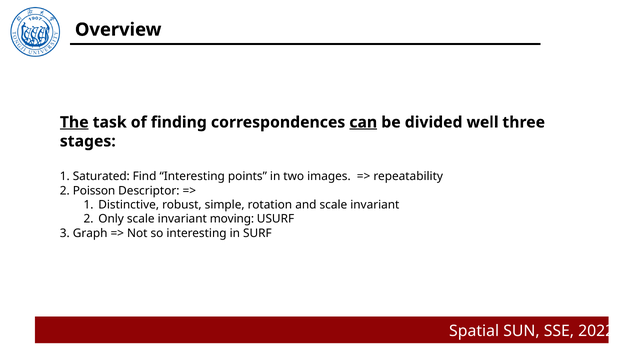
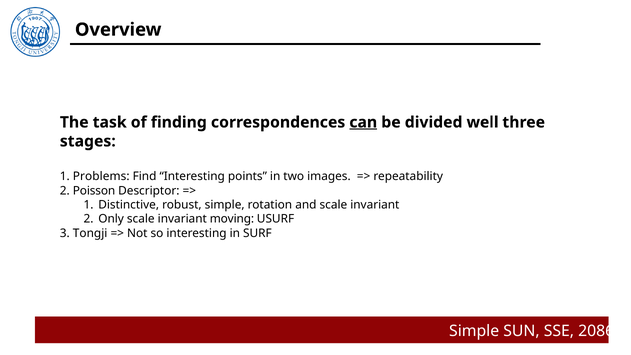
The underline: present -> none (74, 122)
Saturated: Saturated -> Problems (101, 176)
Graph: Graph -> Tongji (90, 233)
Spatial: Spatial -> Simple (474, 331)
2022: 2022 -> 2086 (596, 331)
